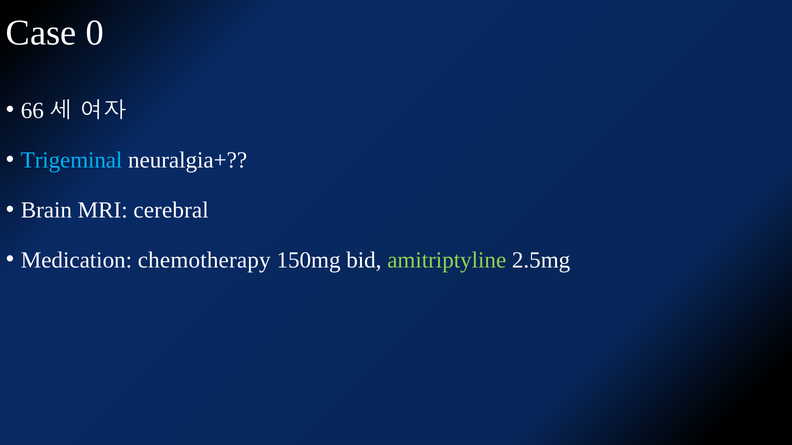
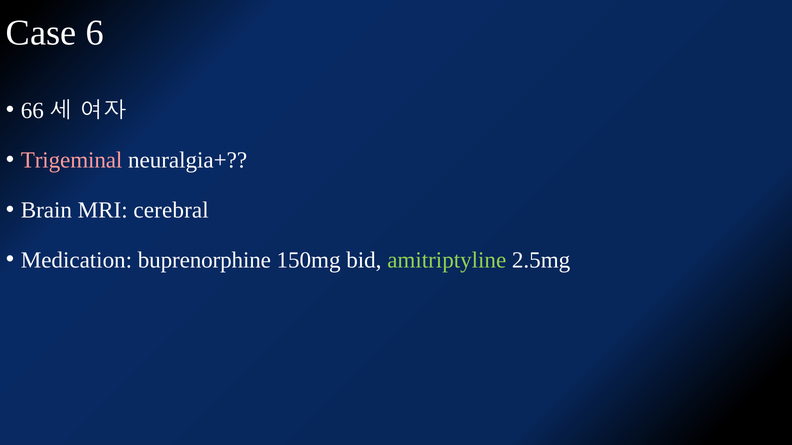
0: 0 -> 6 (95, 33)
Trigeminal colour: light blue -> pink (72, 161)
chemotherapy: chemotherapy -> buprenorphine (204, 260)
